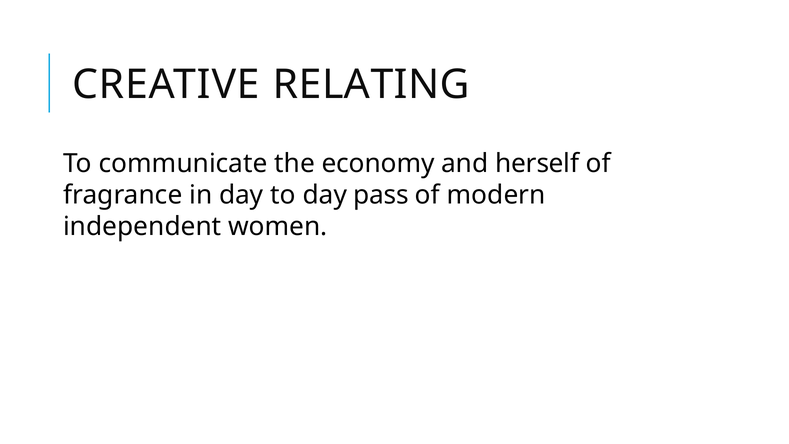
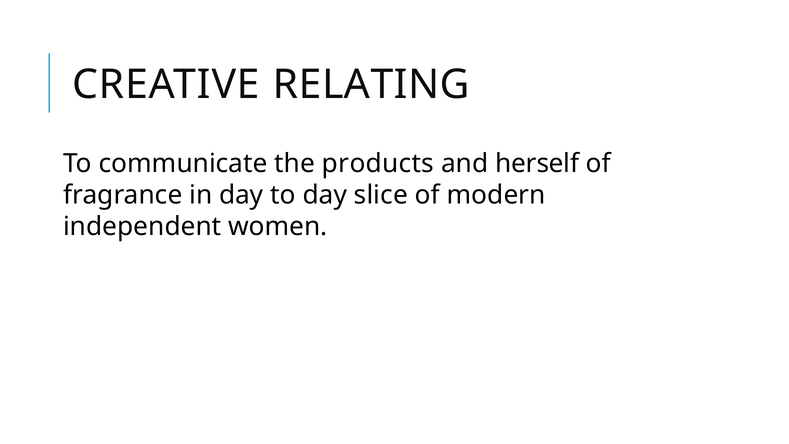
economy: economy -> products (378, 163)
pass: pass -> slice (381, 195)
